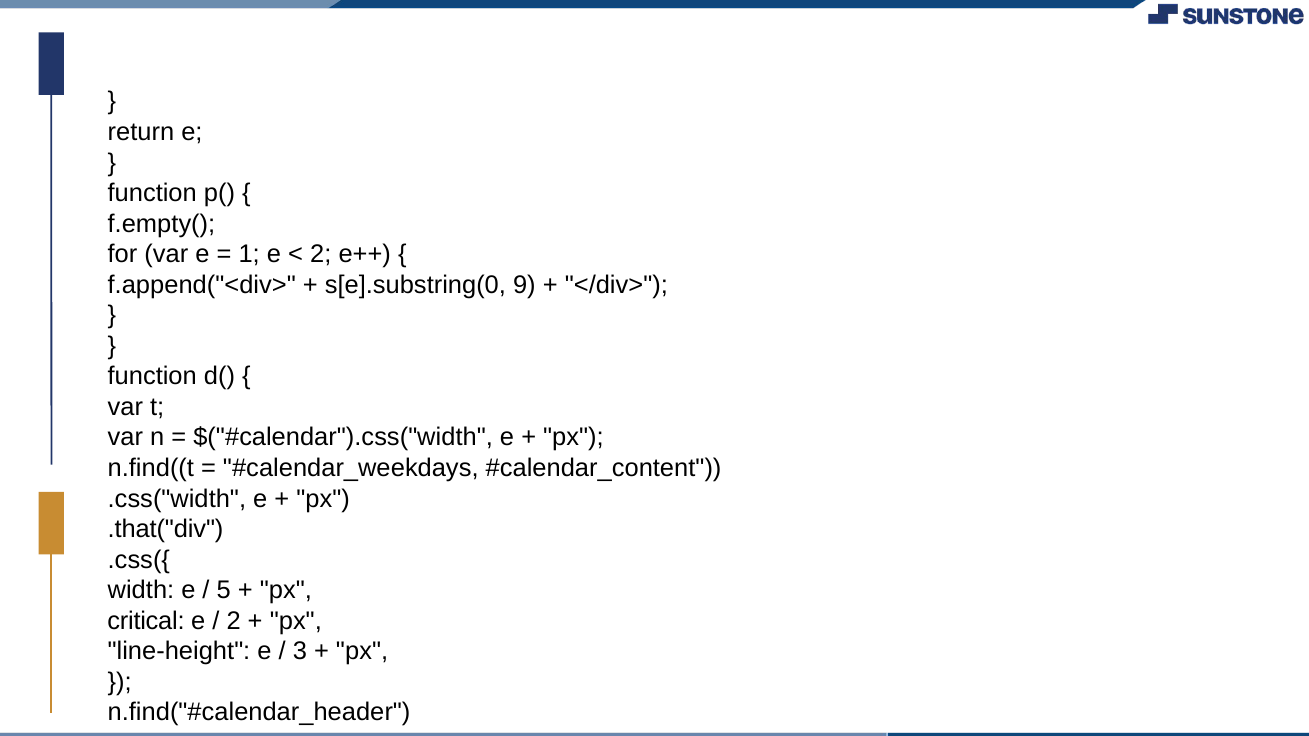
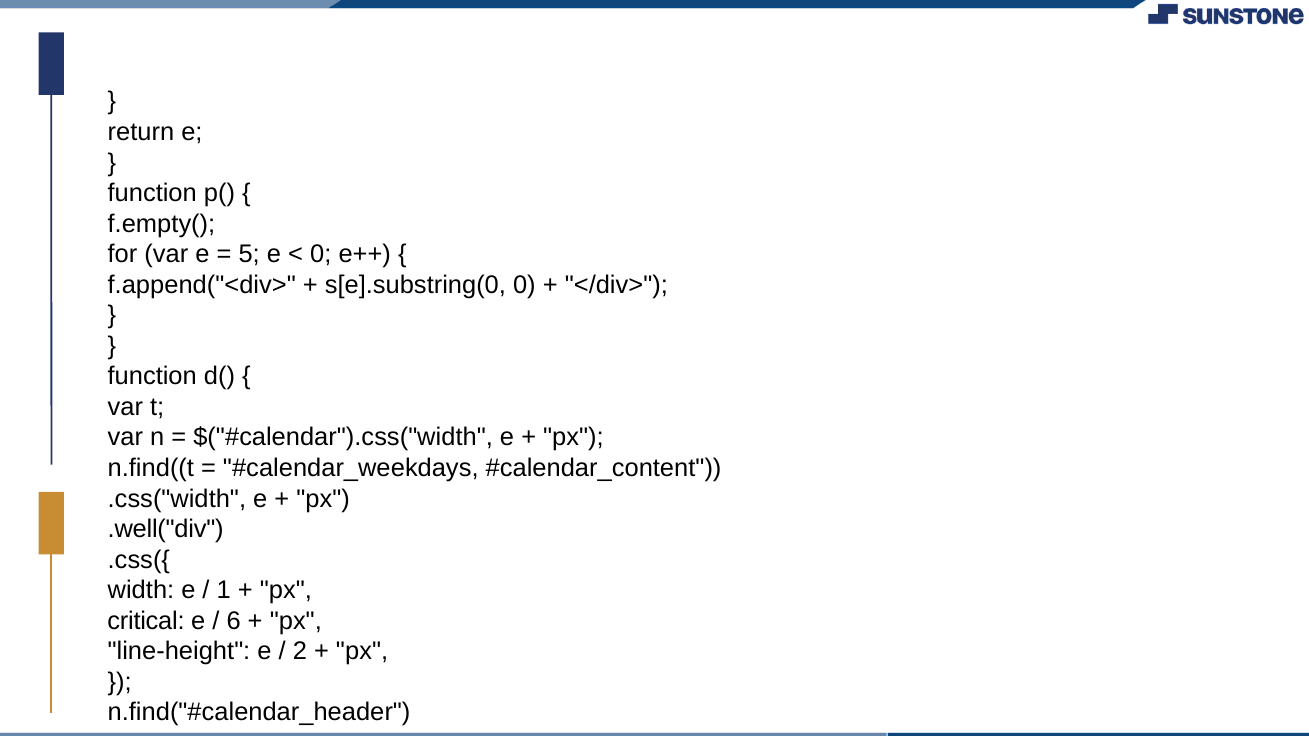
1: 1 -> 5 (249, 254)
2: 2 -> 0 (321, 254)
s[e].substring(0 9: 9 -> 0 (524, 285)
.that("div: .that("div -> .well("div (166, 529)
5: 5 -> 1 (224, 591)
2: 2 -> 6 (234, 621)
3: 3 -> 2 (300, 652)
